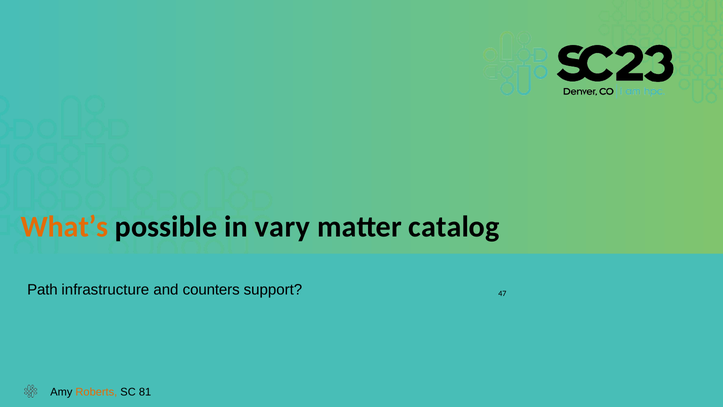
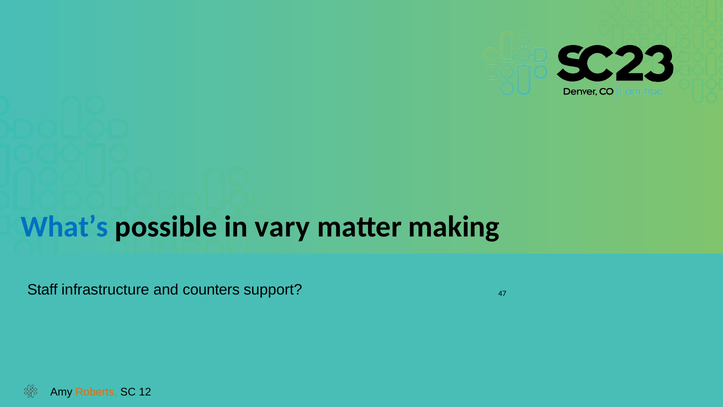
What’s colour: orange -> blue (65, 226)
catalog: catalog -> making (454, 226)
Path: Path -> Staff (42, 289)
81: 81 -> 12 (145, 392)
